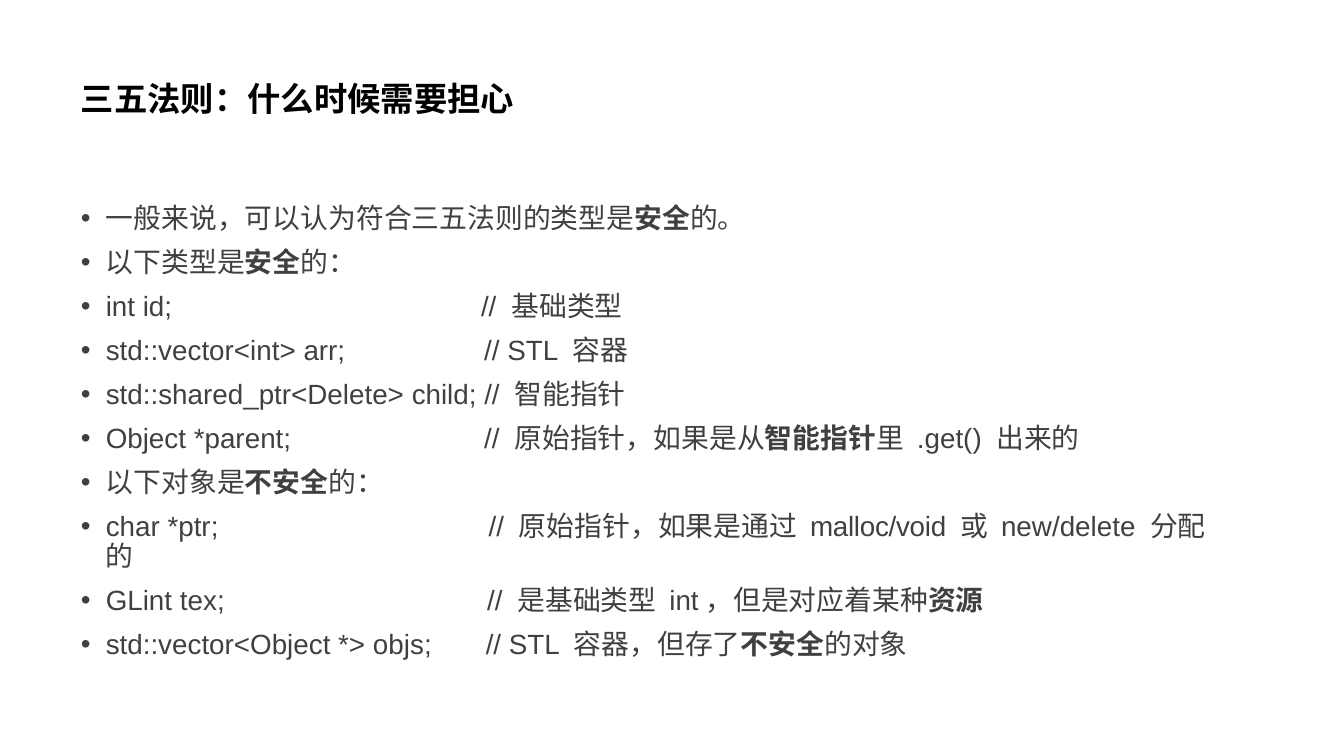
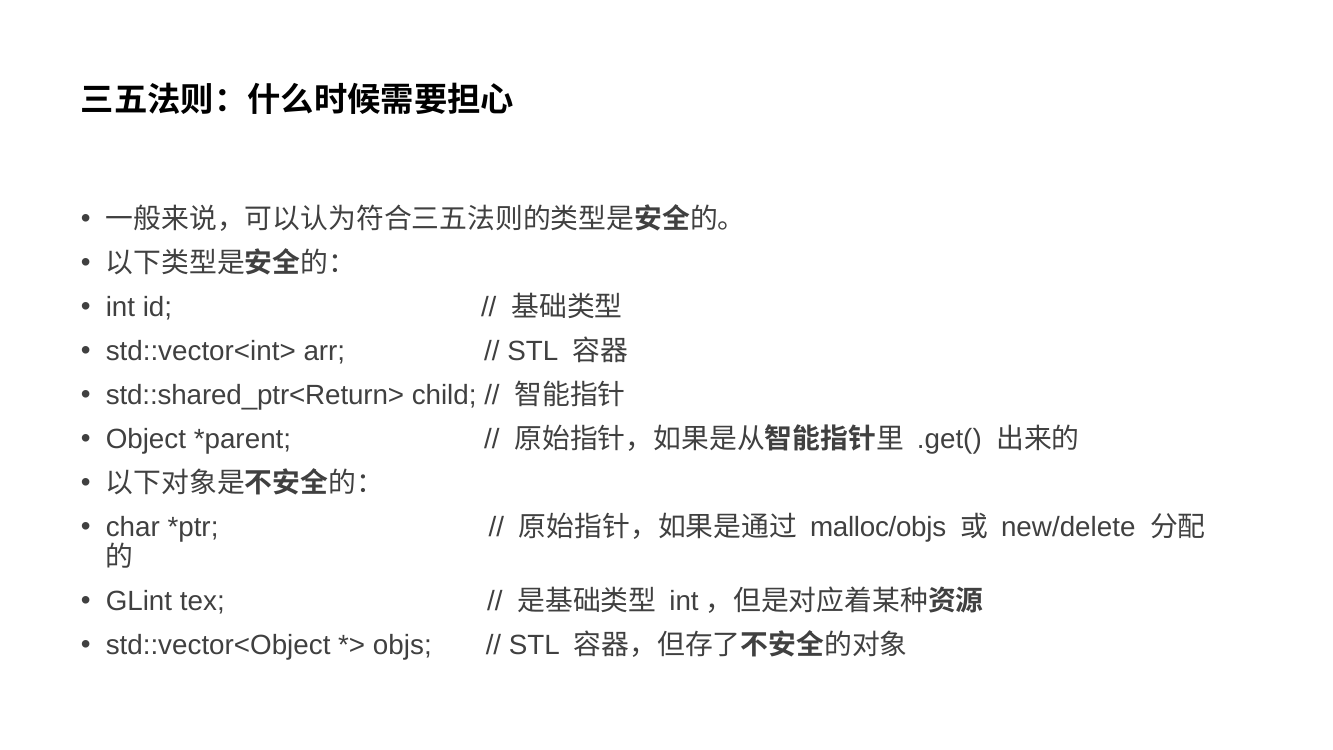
std::shared_ptr<Delete>: std::shared_ptr<Delete> -> std::shared_ptr<Return> (255, 395)
malloc/void: malloc/void -> malloc/objs (878, 527)
